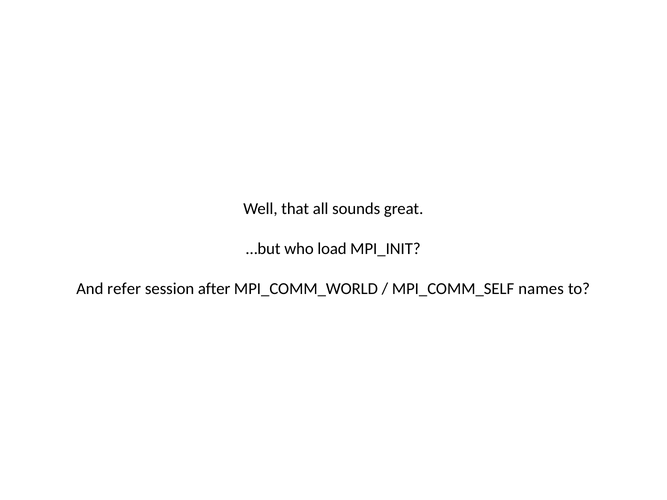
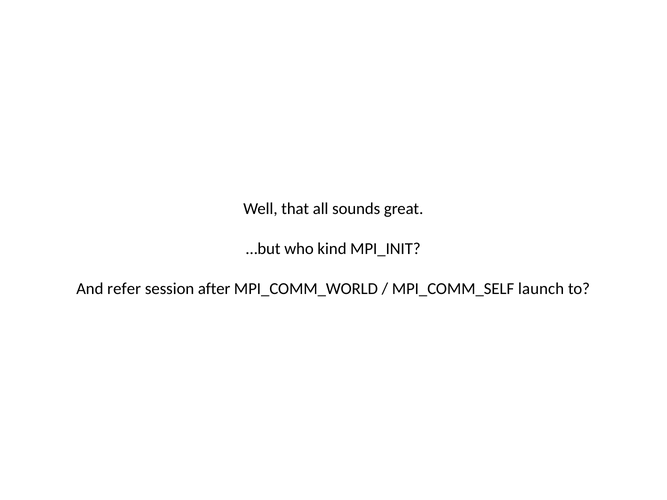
load: load -> kind (332, 249)
names: names -> launch (541, 289)
